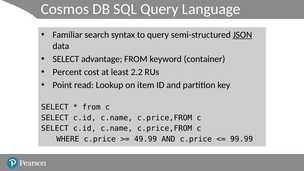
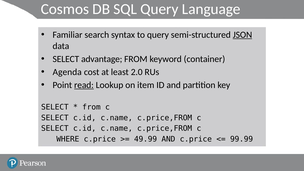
Percent: Percent -> Agenda (67, 72)
2.2: 2.2 -> 2.0 (137, 72)
read underline: none -> present (84, 85)
